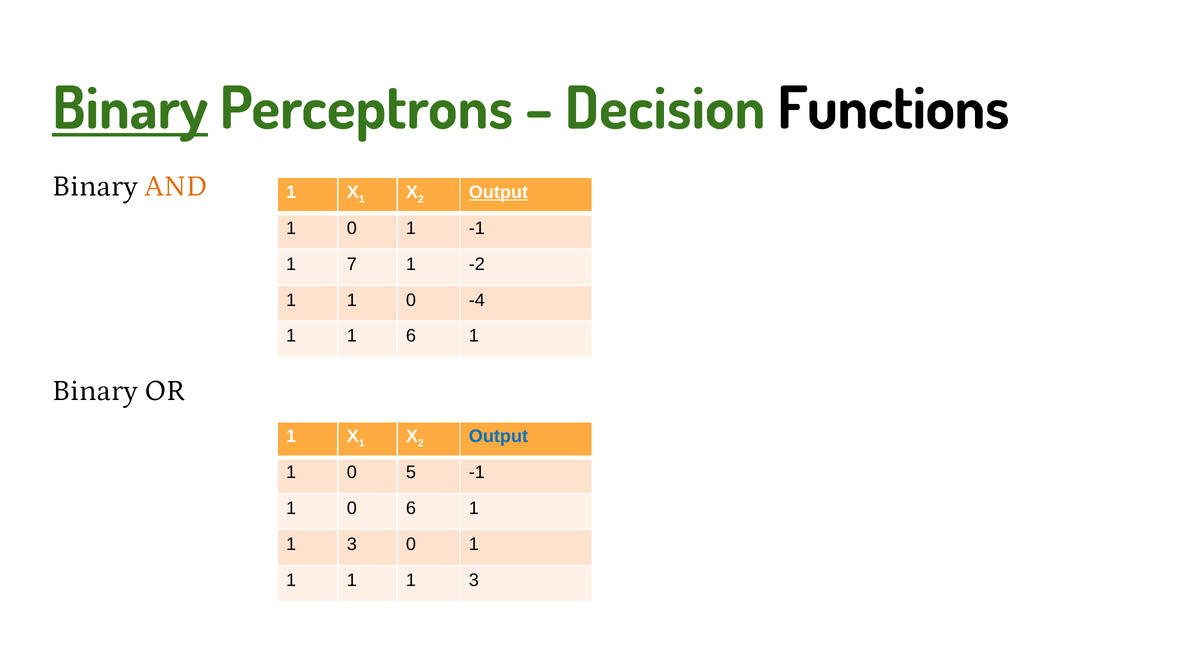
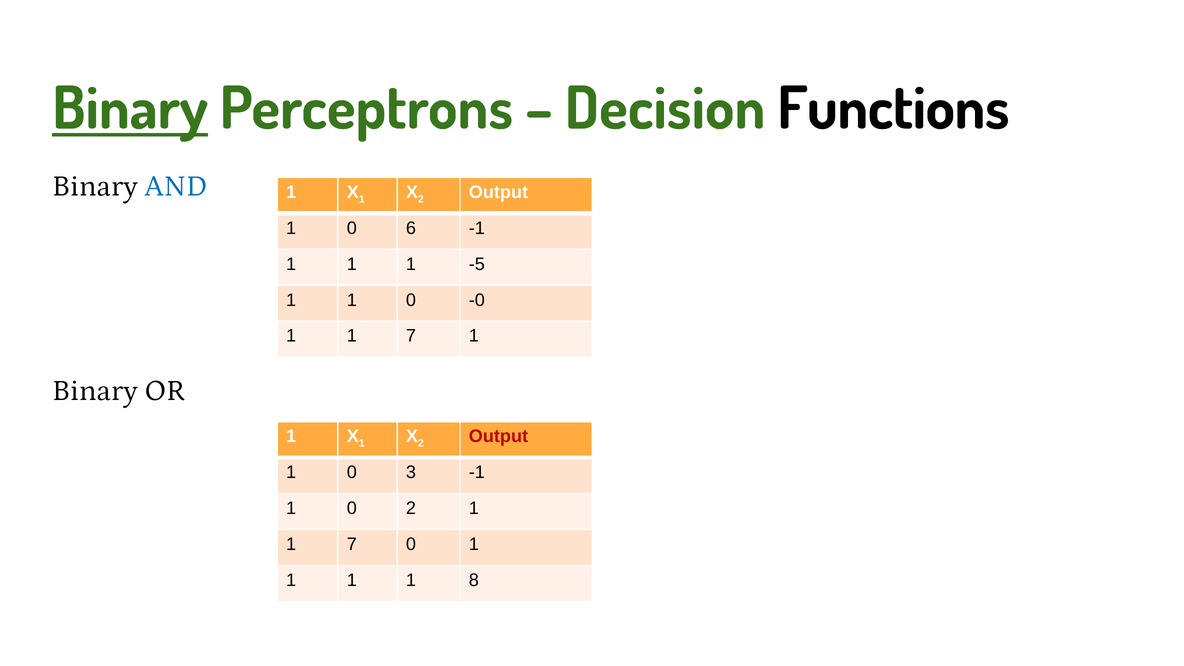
AND colour: orange -> blue (176, 186)
Output underline: present -> none (498, 192)
1 0 1: 1 -> 6 (411, 228)
7: 7 -> 1 (352, 264)
-2: -2 -> -5 (477, 264)
-4: -4 -> -0 (477, 300)
6: 6 -> 7 (411, 336)
Output colour: blue -> red (498, 436)
5: 5 -> 3 (411, 472)
0 6: 6 -> 2 (411, 508)
3: 3 -> 7 (352, 544)
1 1 1 3: 3 -> 8 (474, 580)
